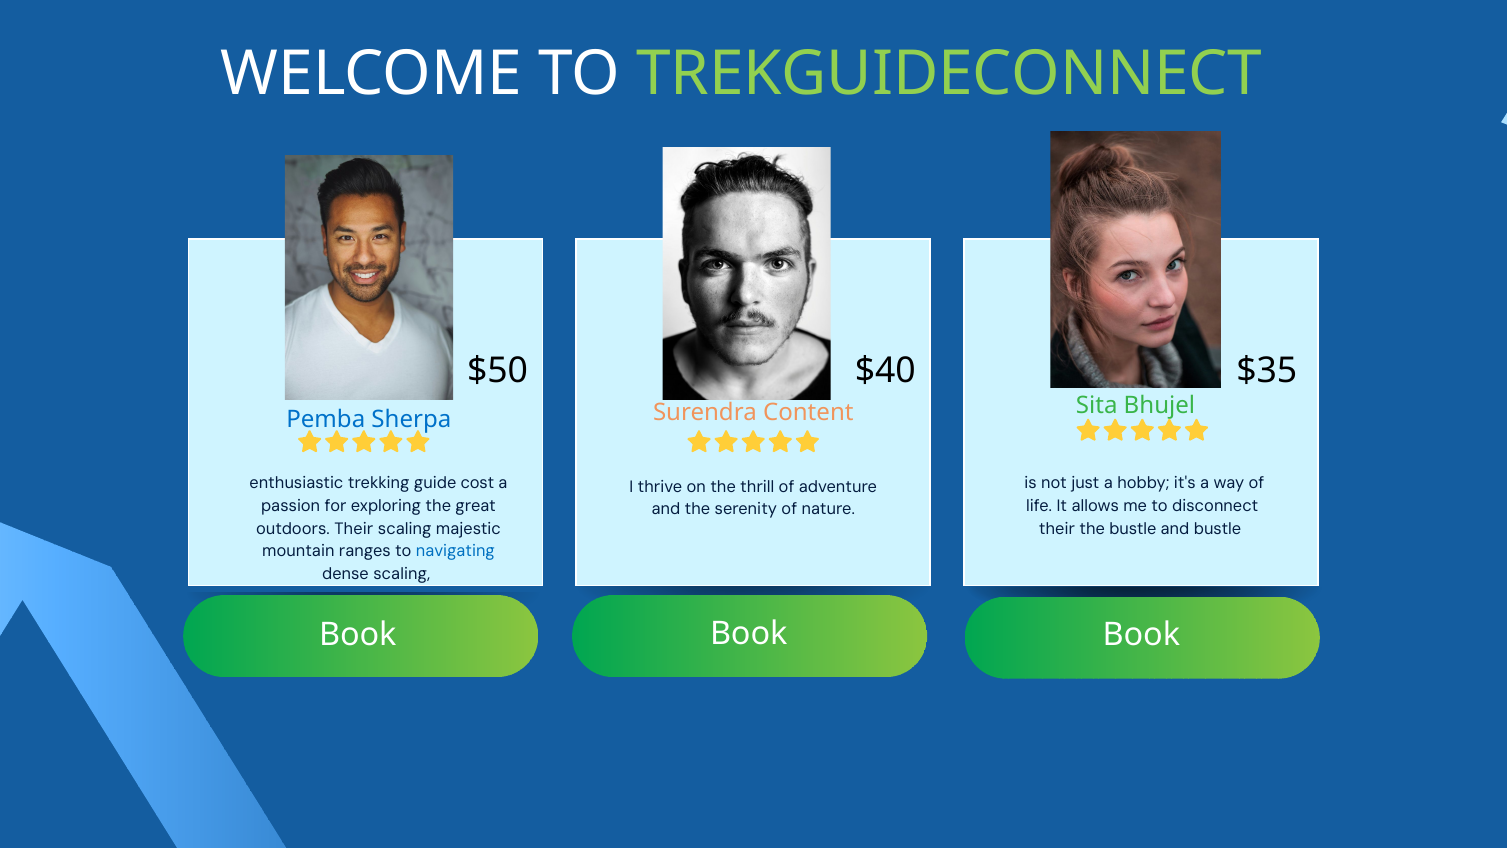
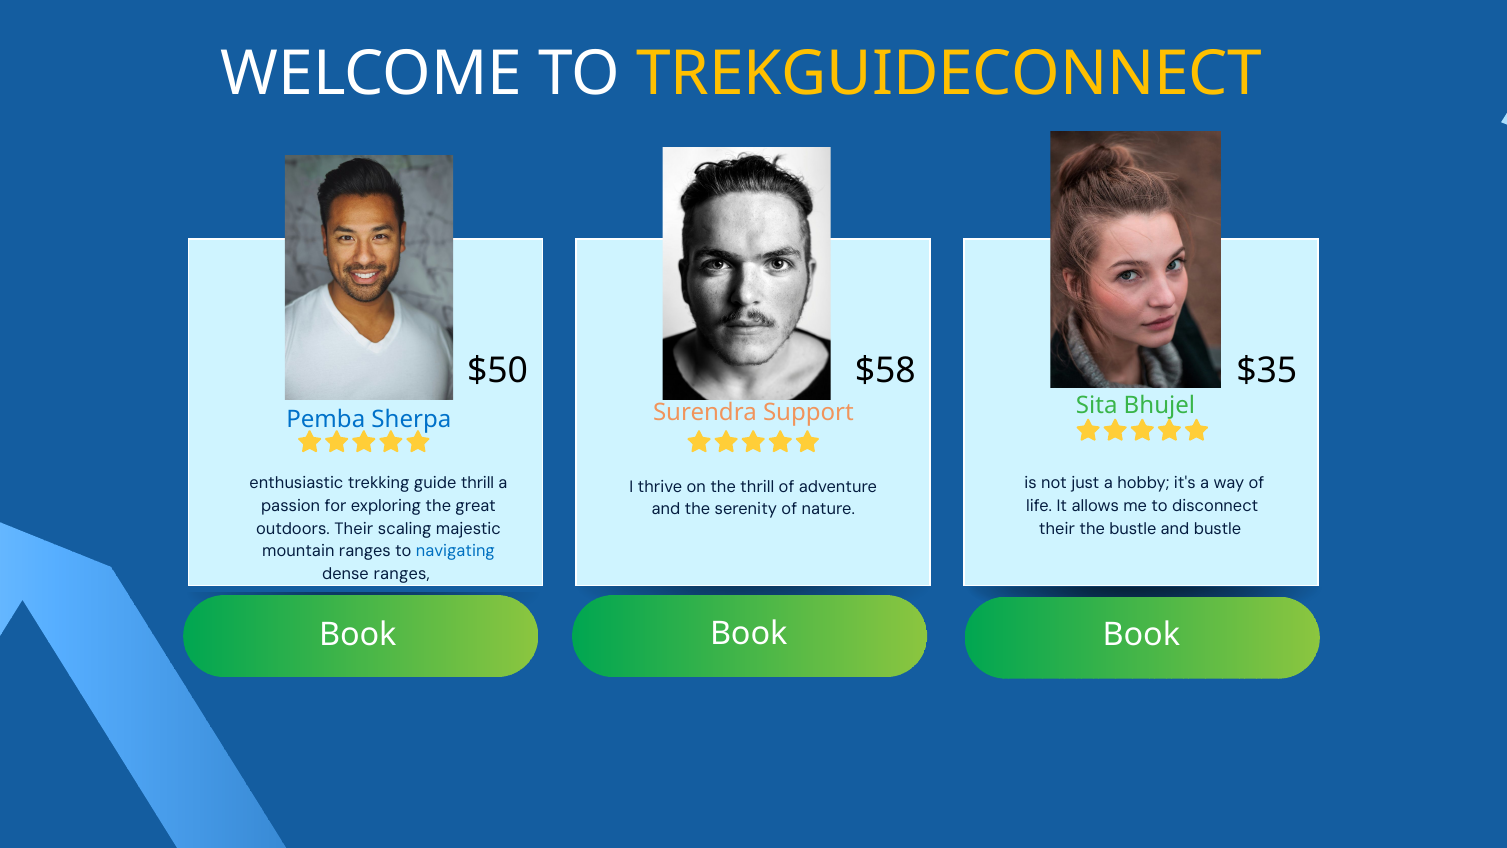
TREKGUIDECONNECT colour: light green -> yellow (949, 74)
$40: $40 -> $58 (885, 371)
Content: Content -> Support (808, 413)
guide cost: cost -> thrill (477, 483)
dense scaling: scaling -> ranges (402, 574)
